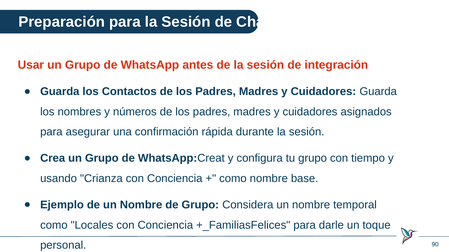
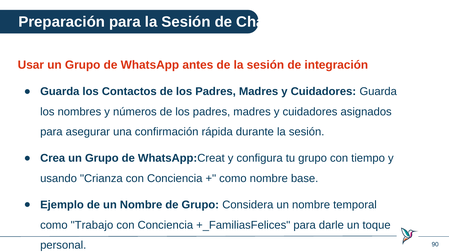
Locales: Locales -> Trabajo (92, 225)
